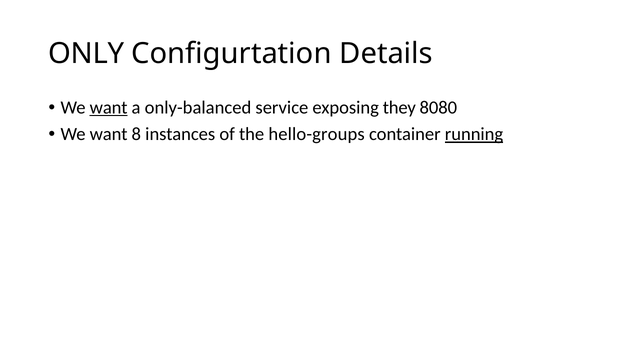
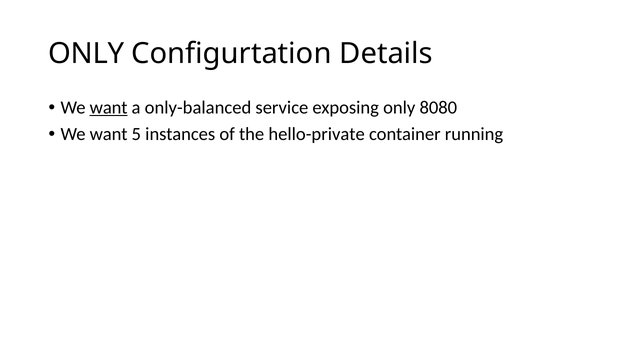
exposing they: they -> only (399, 108)
8: 8 -> 5 (136, 134)
hello-groups: hello-groups -> hello-private (317, 134)
running underline: present -> none (474, 134)
